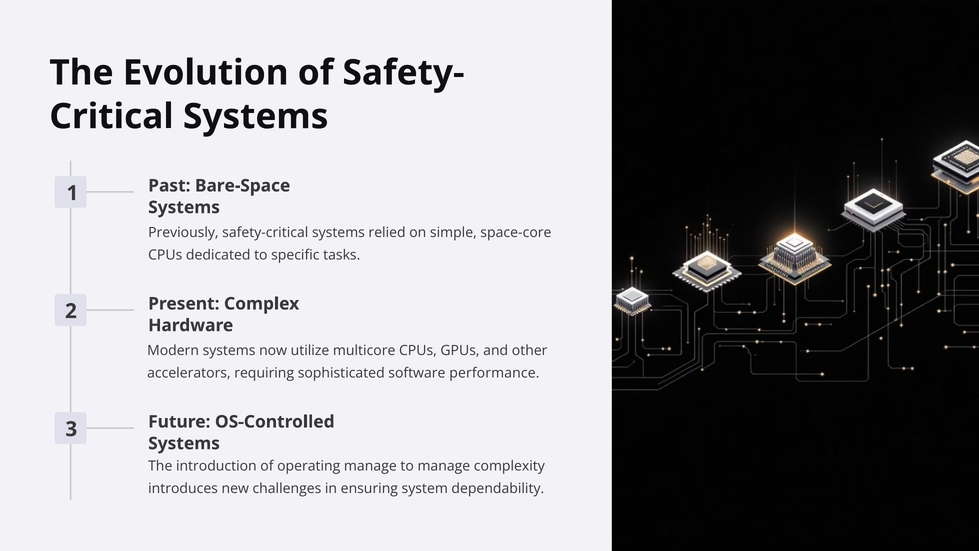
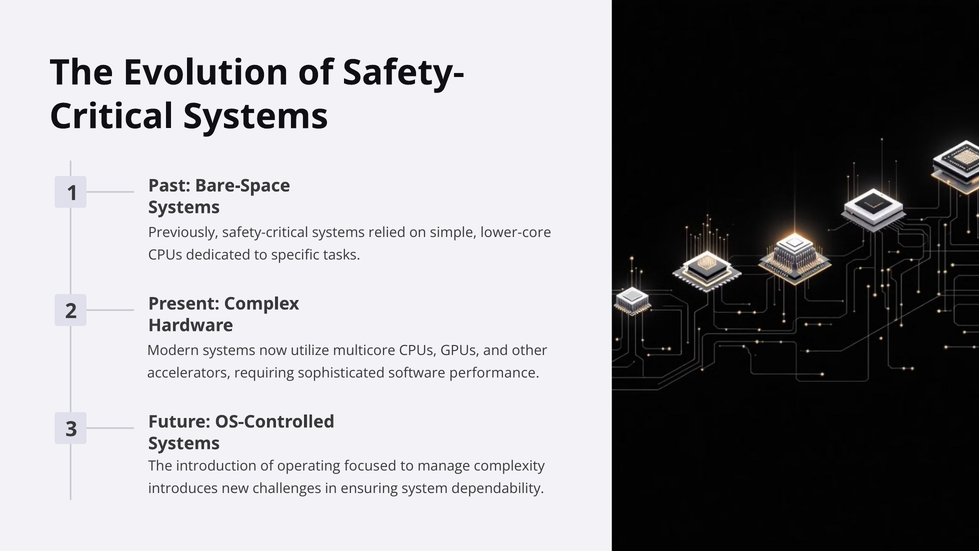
space-core: space-core -> lower-core (516, 233)
operating manage: manage -> focused (370, 466)
